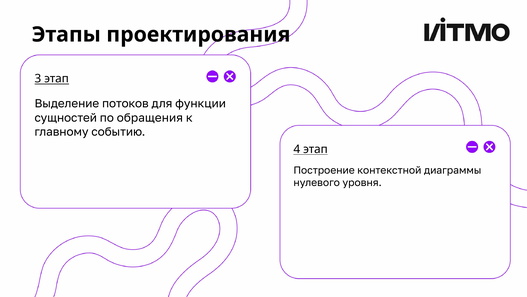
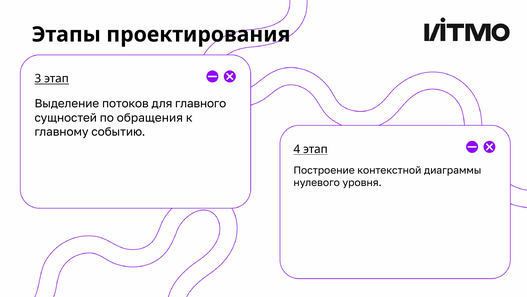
функции: функции -> главного (201, 104)
